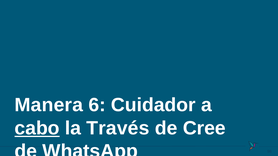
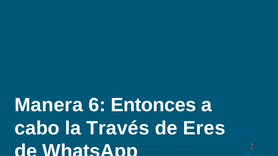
Cuidador: Cuidador -> Entonces (153, 105)
cabo underline: present -> none (37, 128)
Cree: Cree -> Eres (204, 128)
